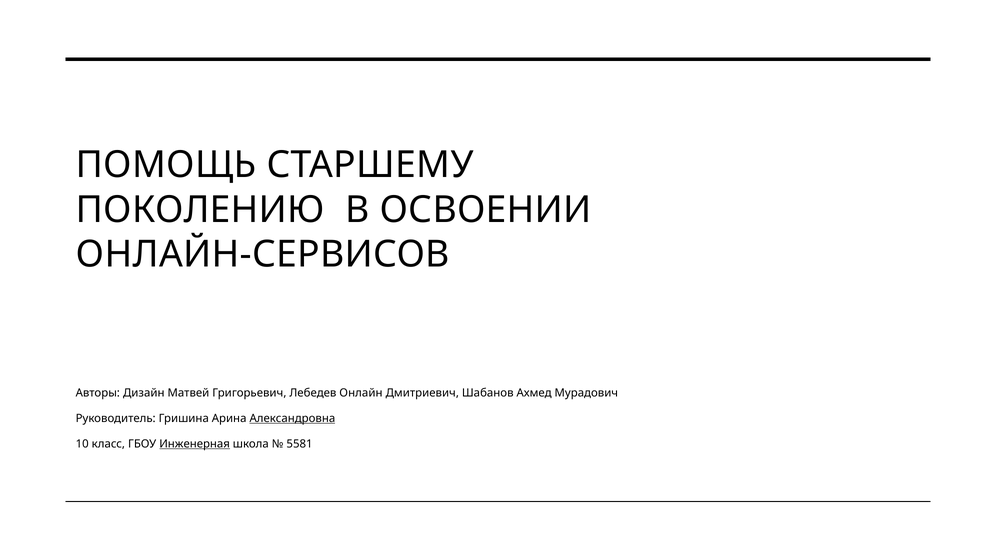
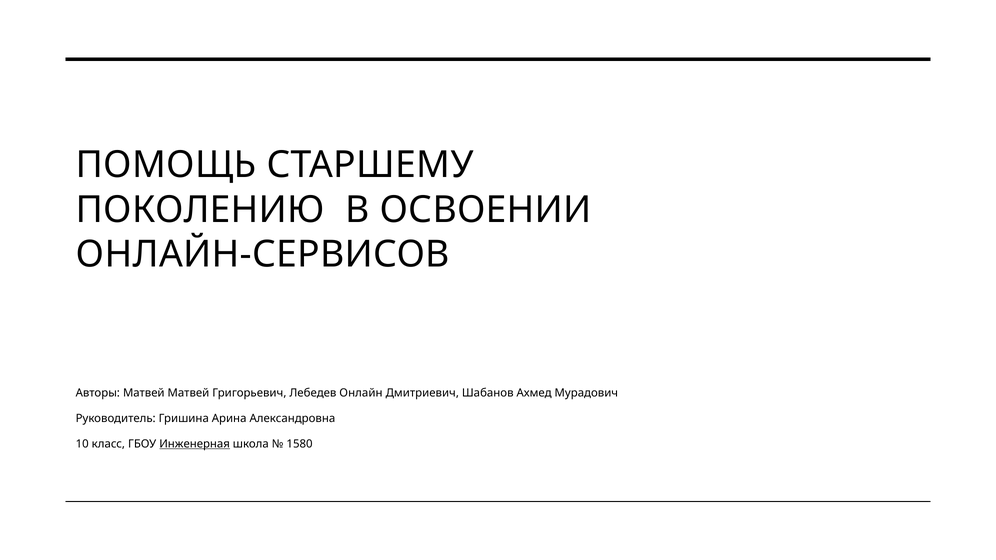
Авторы Дизайн: Дизайн -> Матвей (144, 393)
Александровна underline: present -> none (292, 419)
5581: 5581 -> 1580 (300, 444)
